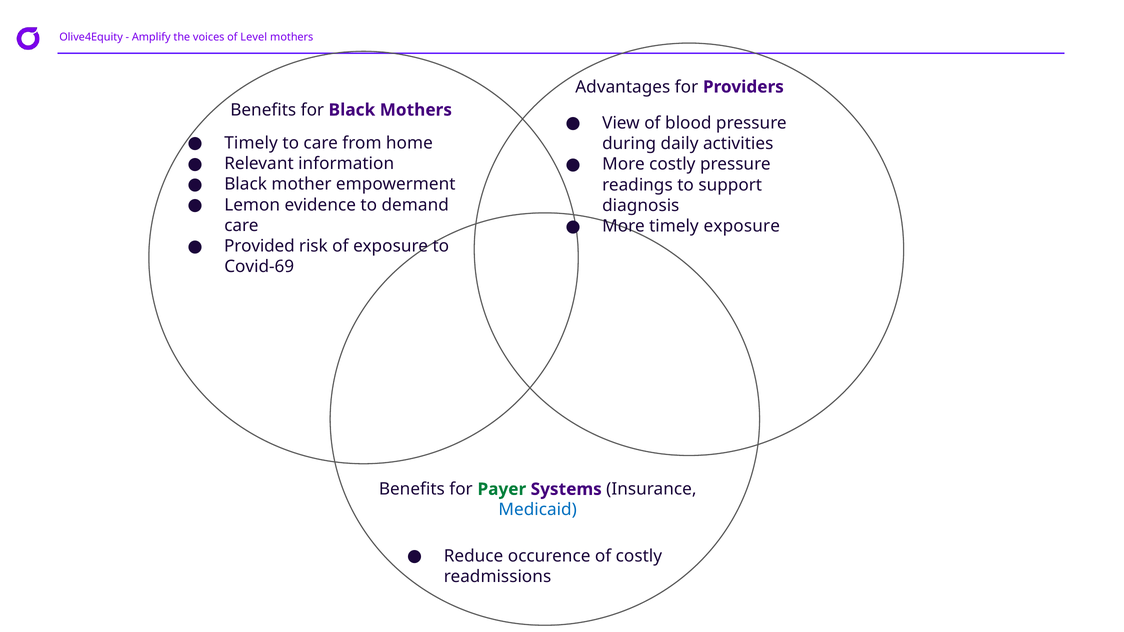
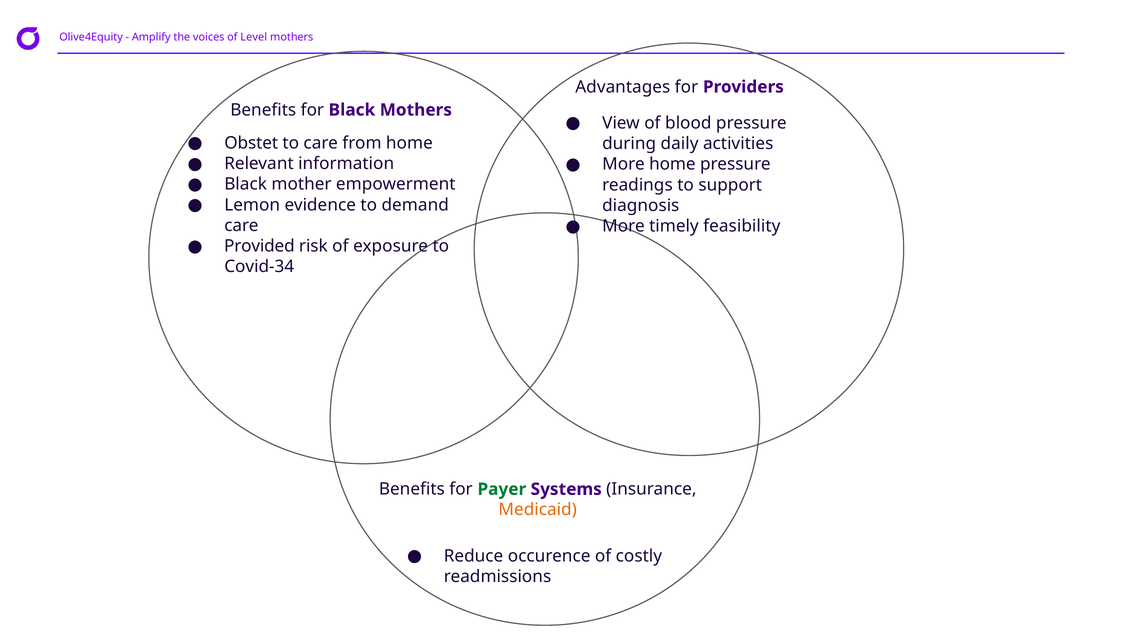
Timely: Timely -> Obstet (251, 143)
More costly: costly -> home (672, 164)
timely exposure: exposure -> feasibility (742, 226)
Covid-69: Covid-69 -> Covid-34 (259, 267)
Medicaid colour: blue -> orange (538, 510)
